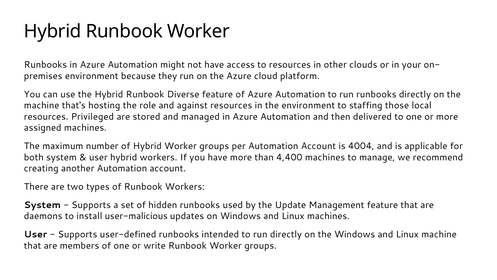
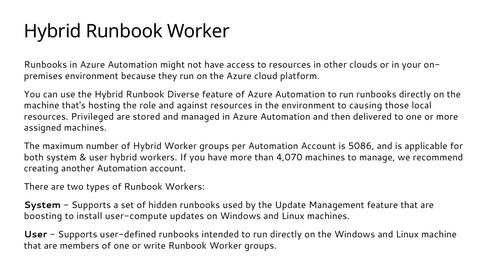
staffing: staffing -> causing (366, 105)
4004: 4004 -> 5086 (361, 146)
4,400: 4,400 -> 4,070 (289, 157)
daemons: daemons -> boosting (43, 216)
user-malicious: user-malicious -> user-compute (136, 216)
